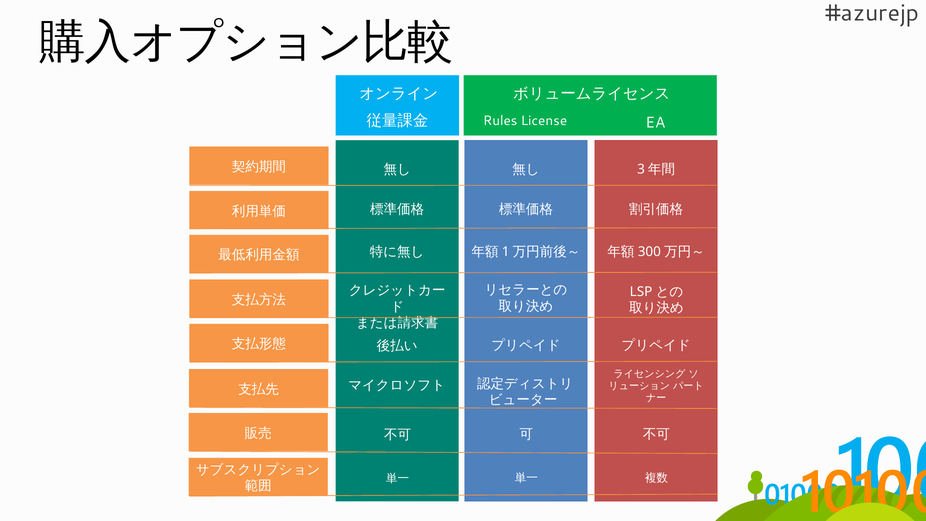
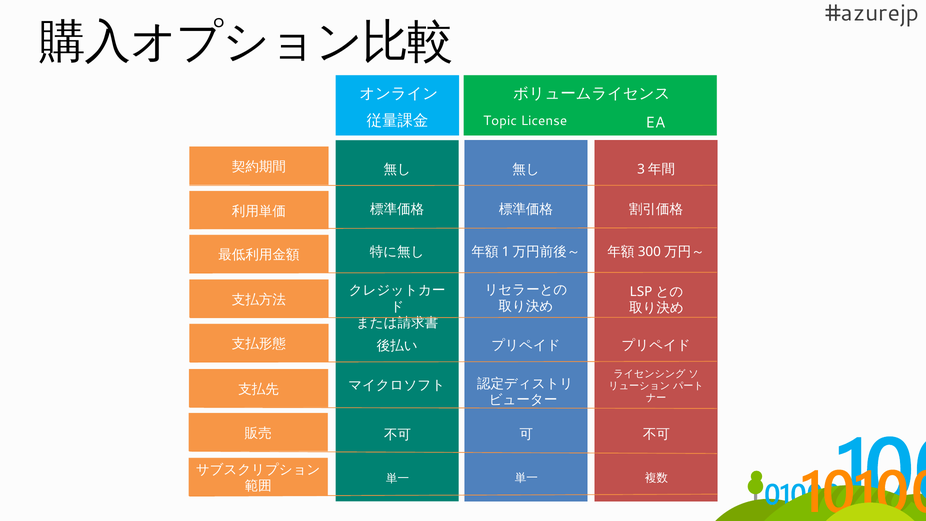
Rules: Rules -> Topic (500, 121)
